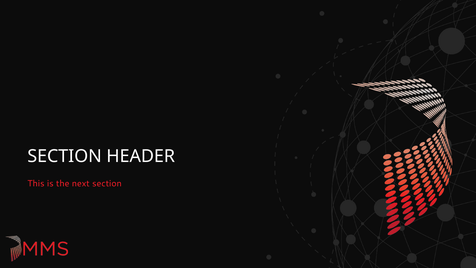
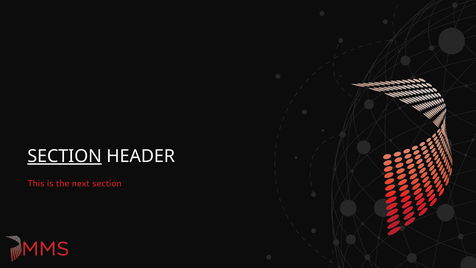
SECTION underline: none -> present (65, 156)
